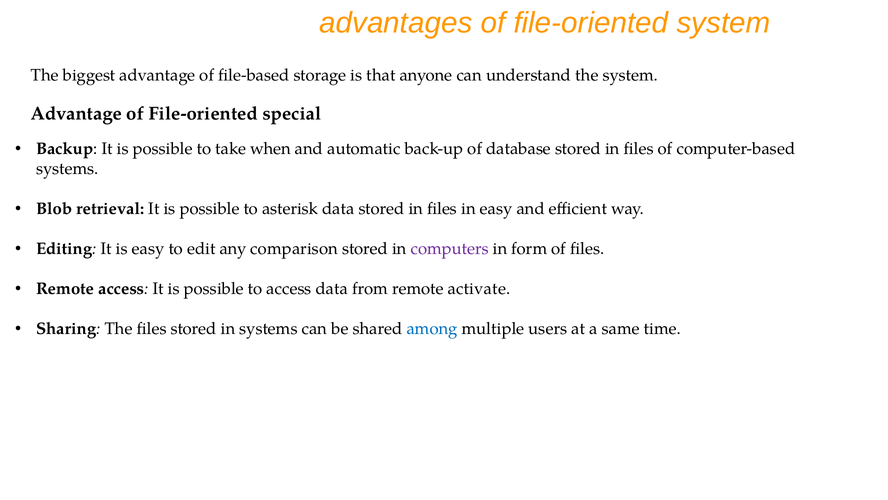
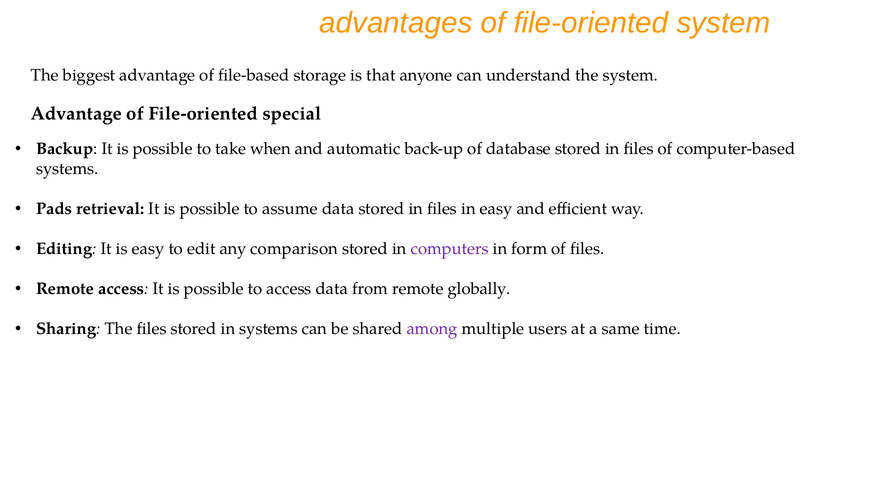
Blob: Blob -> Pads (54, 209)
asterisk: asterisk -> assume (290, 209)
activate: activate -> globally (479, 289)
among colour: blue -> purple (432, 329)
